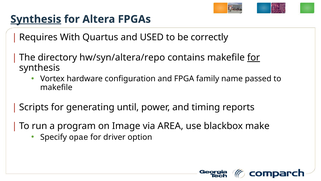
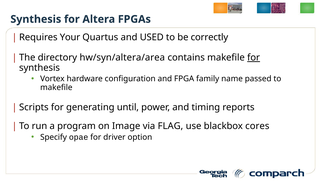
Synthesis underline: present -> none (36, 19)
With: With -> Your (70, 37)
hw/syn/altera/repo: hw/syn/altera/repo -> hw/syn/altera/area (122, 57)
AREA: AREA -> FLAG (170, 126)
make: make -> cores (257, 126)
